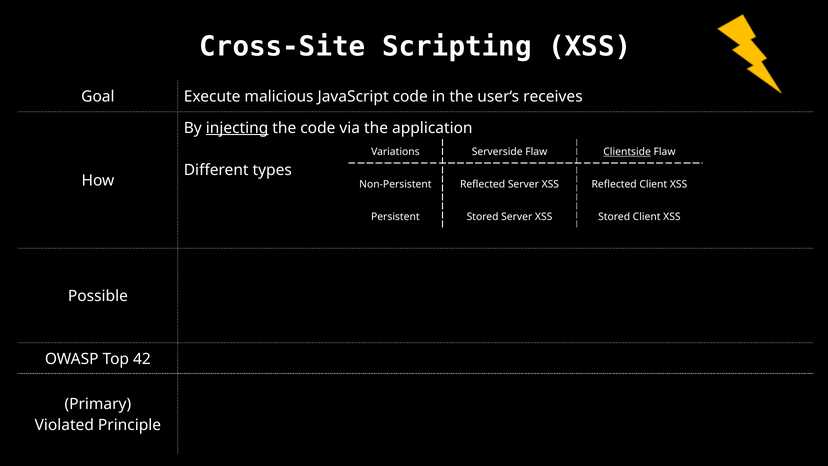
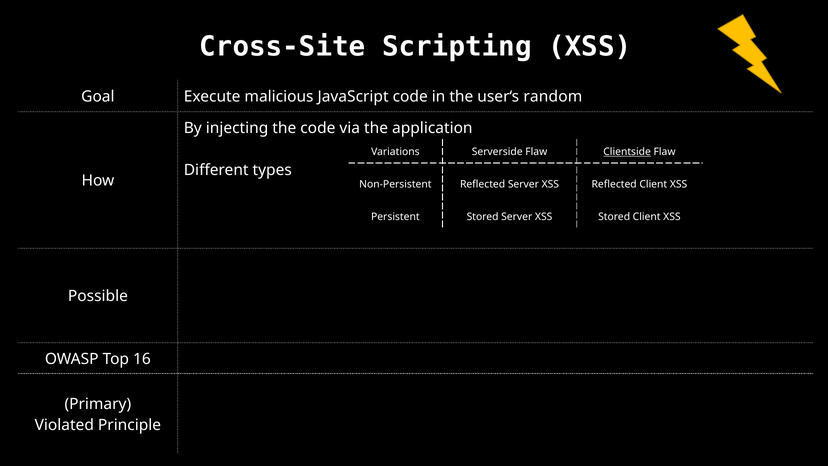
receives: receives -> random (553, 97)
injecting underline: present -> none (237, 128)
42: 42 -> 16 (142, 359)
